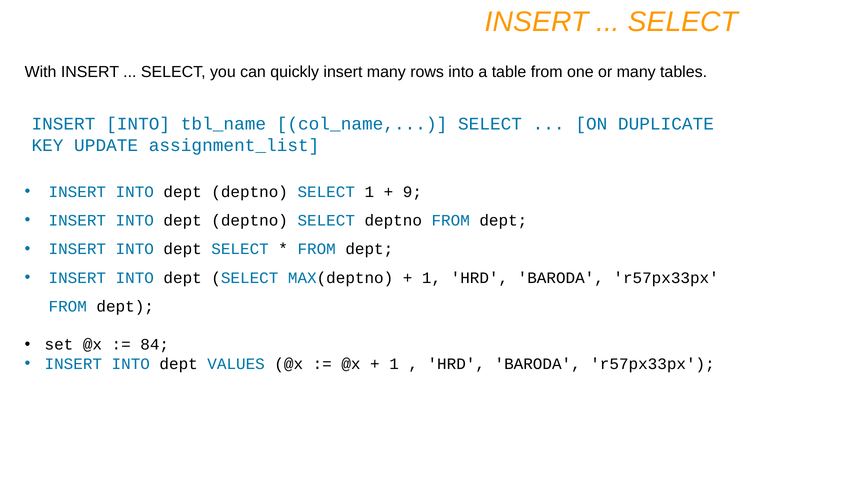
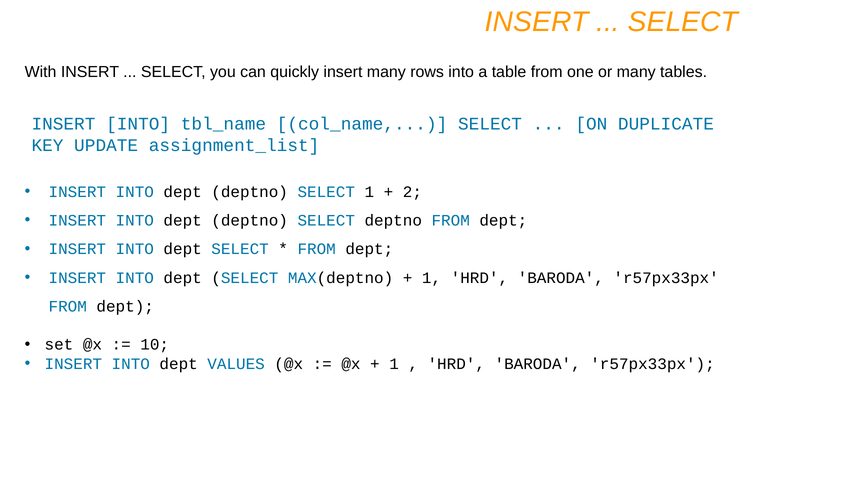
9: 9 -> 2 (412, 192)
84: 84 -> 10 (155, 345)
